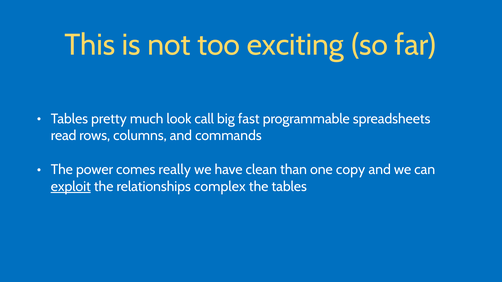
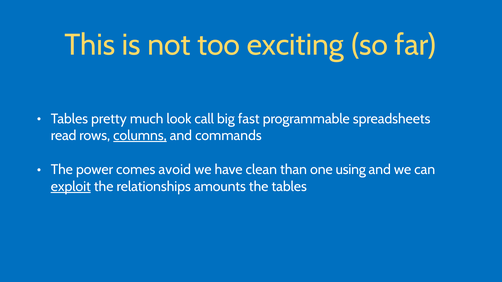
columns underline: none -> present (140, 136)
really: really -> avoid (175, 170)
copy: copy -> using (351, 170)
complex: complex -> amounts (220, 187)
